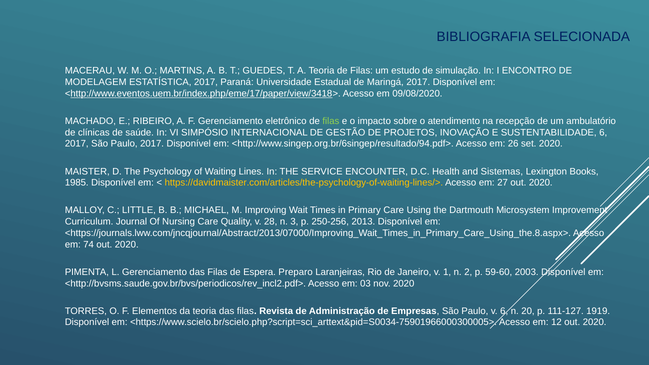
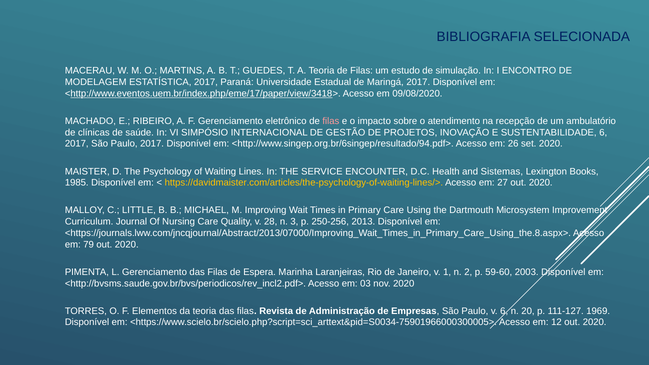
filas colour: light green -> pink (331, 121)
74: 74 -> 79 (89, 244)
Preparo: Preparo -> Marinha (296, 272)
1919: 1919 -> 1969 (598, 311)
